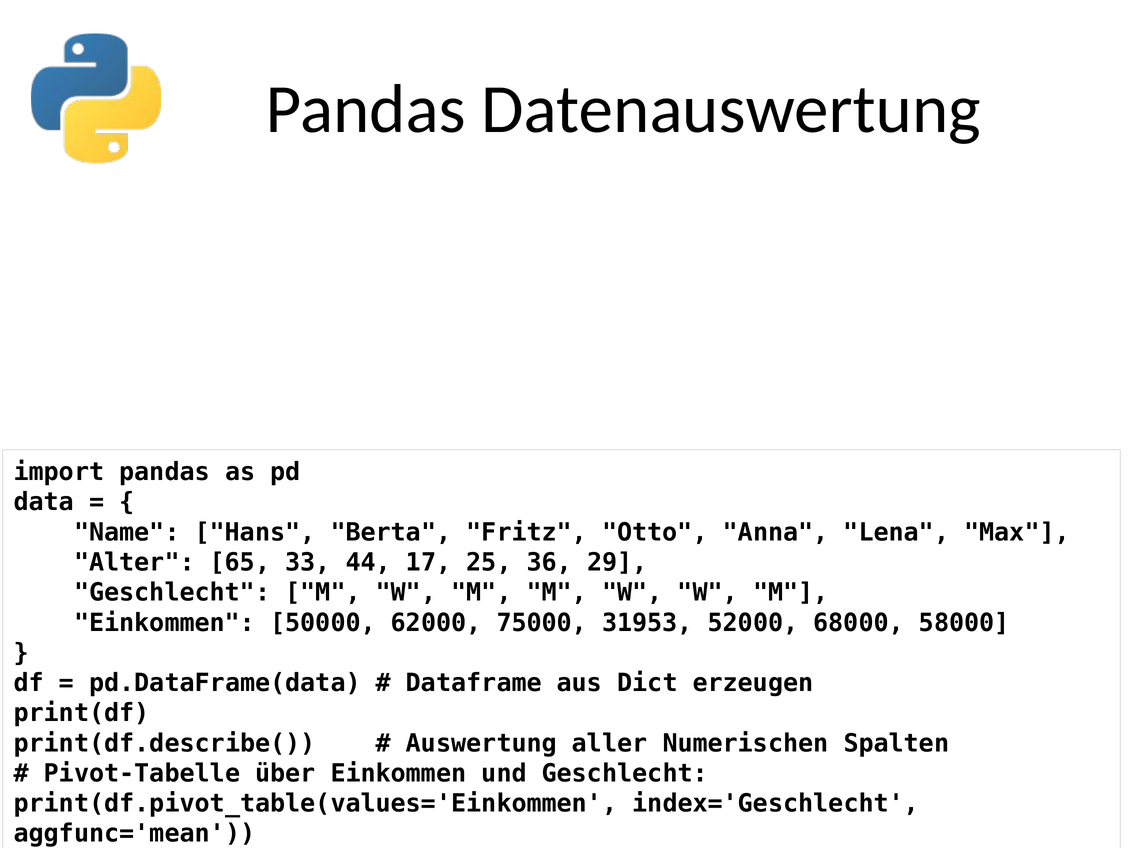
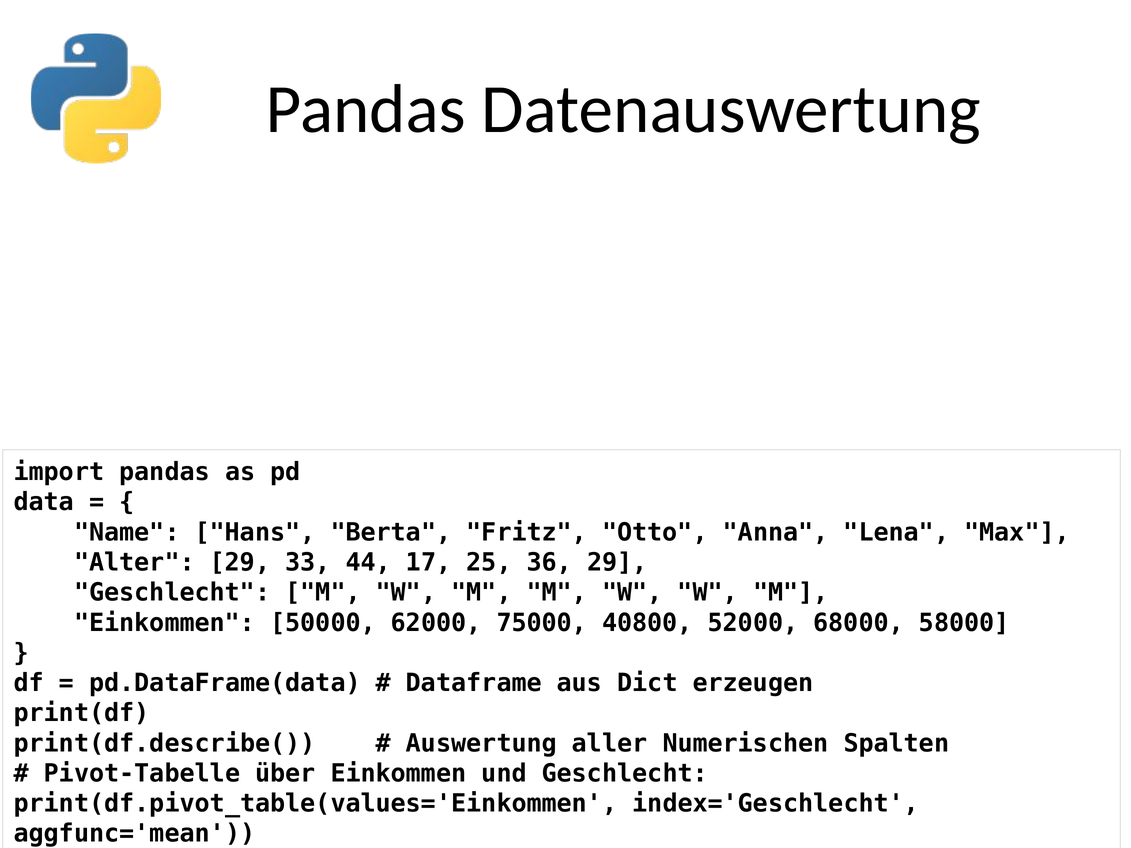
Alter 65: 65 -> 29 (240, 563)
31953: 31953 -> 40800 (647, 623)
